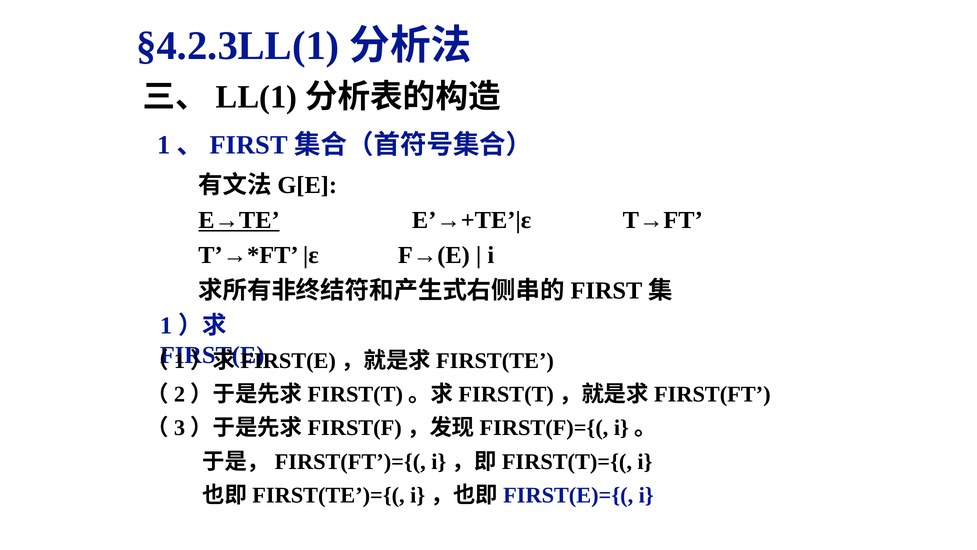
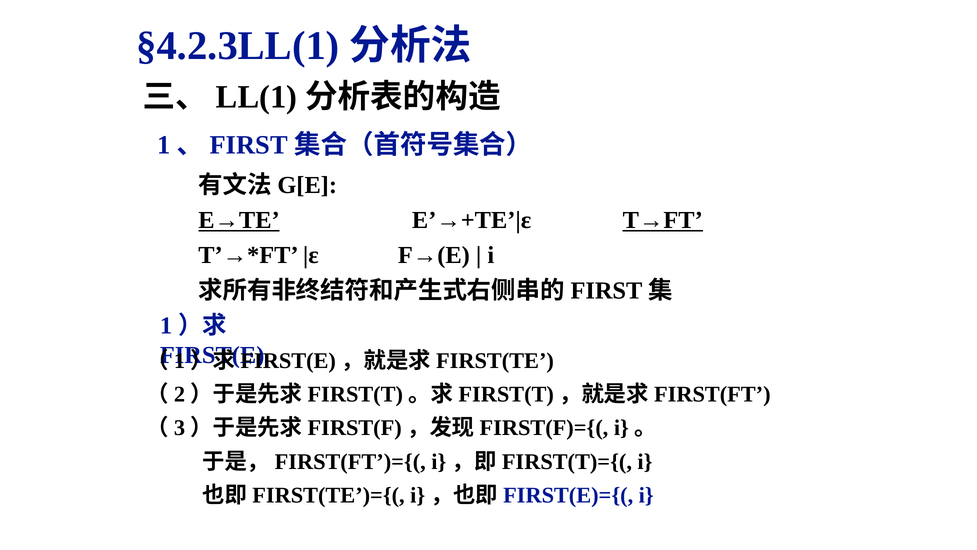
T→FT underline: none -> present (663, 220)
